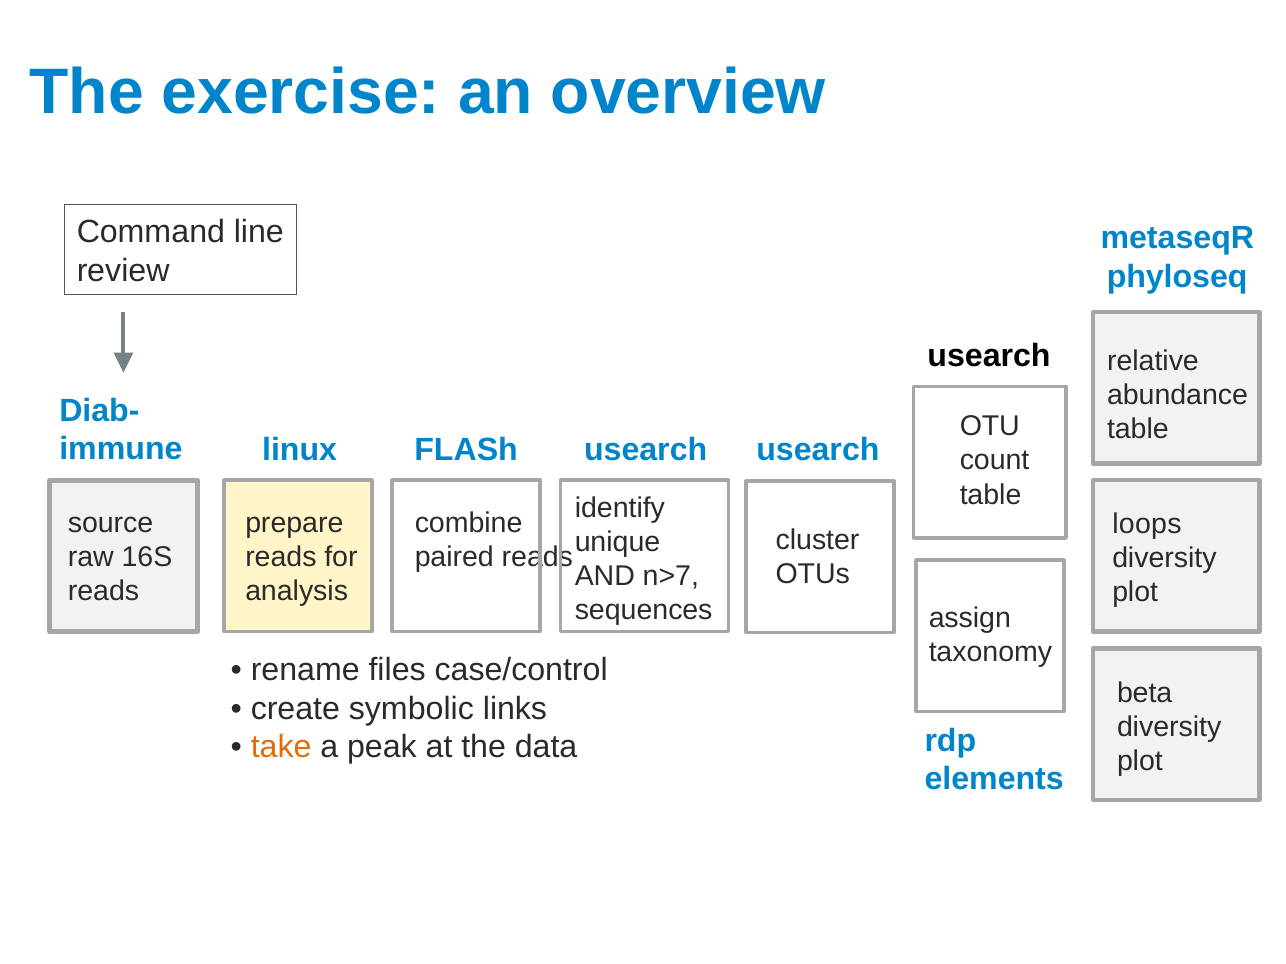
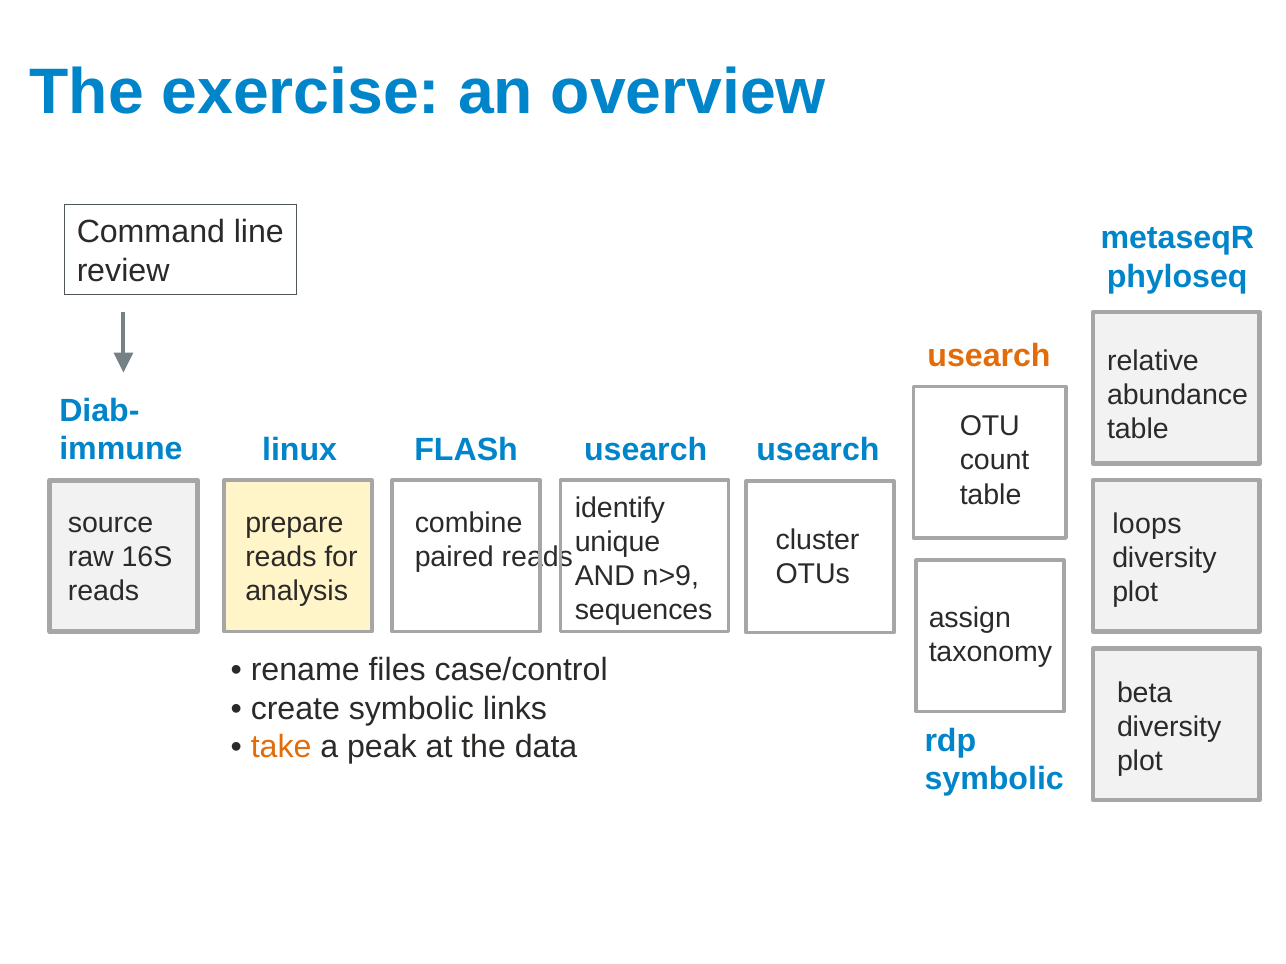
usearch colour: black -> orange (989, 356)
n>7: n>7 -> n>9 (671, 577)
elements: elements -> symbolic (994, 780)
